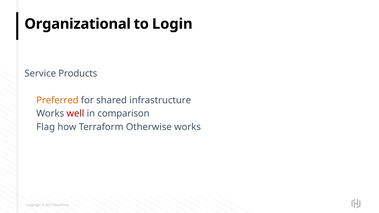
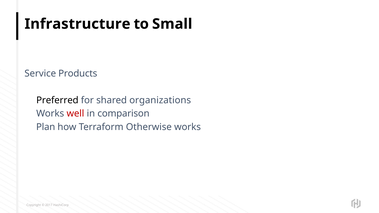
Organizational: Organizational -> Infrastructure (77, 24)
Login: Login -> Small (172, 24)
Preferred colour: orange -> black (57, 100)
infrastructure: infrastructure -> organizations (160, 100)
Flag: Flag -> Plan (46, 127)
